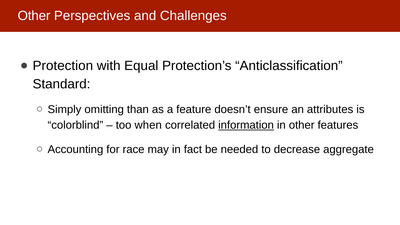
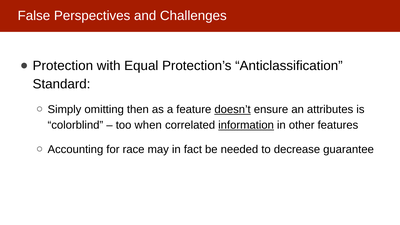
Other: Other -> False (34, 16)
than: than -> then (138, 110)
doesn’t underline: none -> present (233, 110)
aggregate: aggregate -> guarantee (349, 149)
